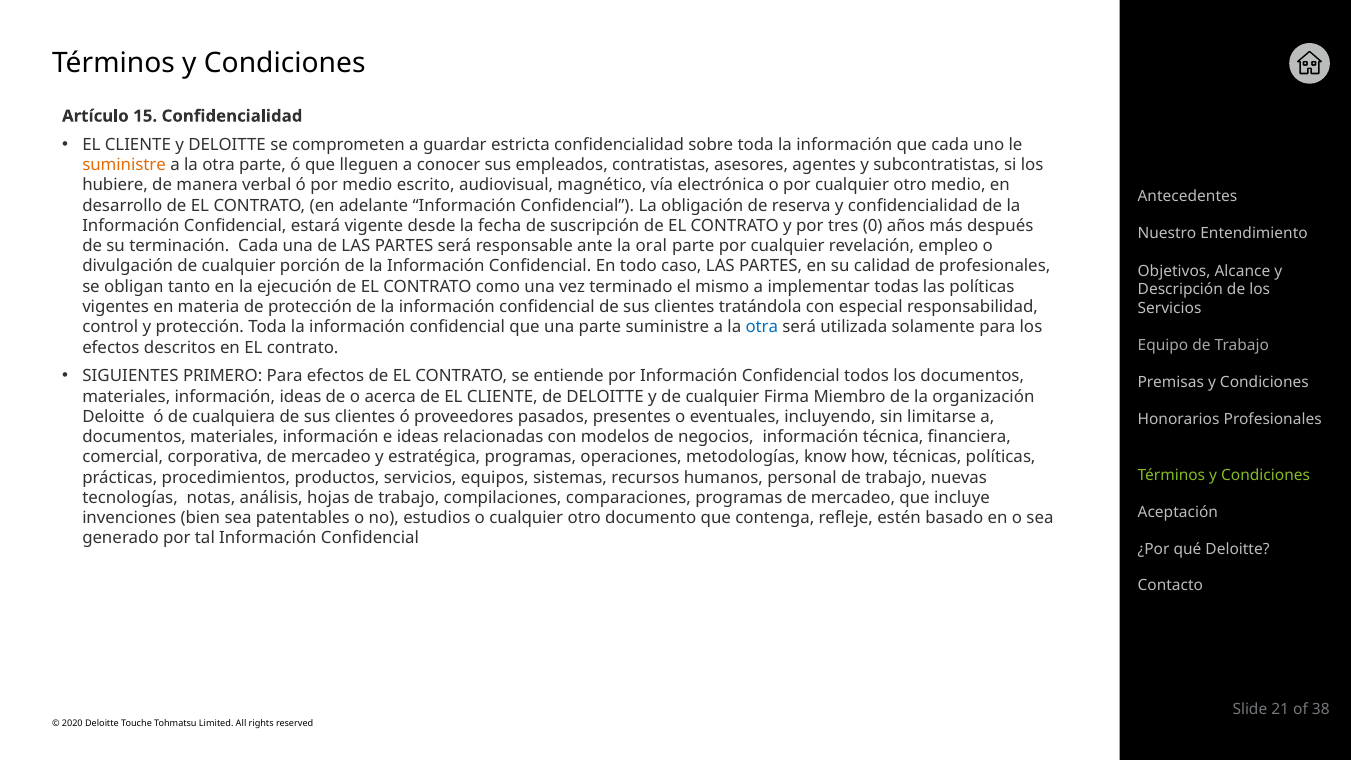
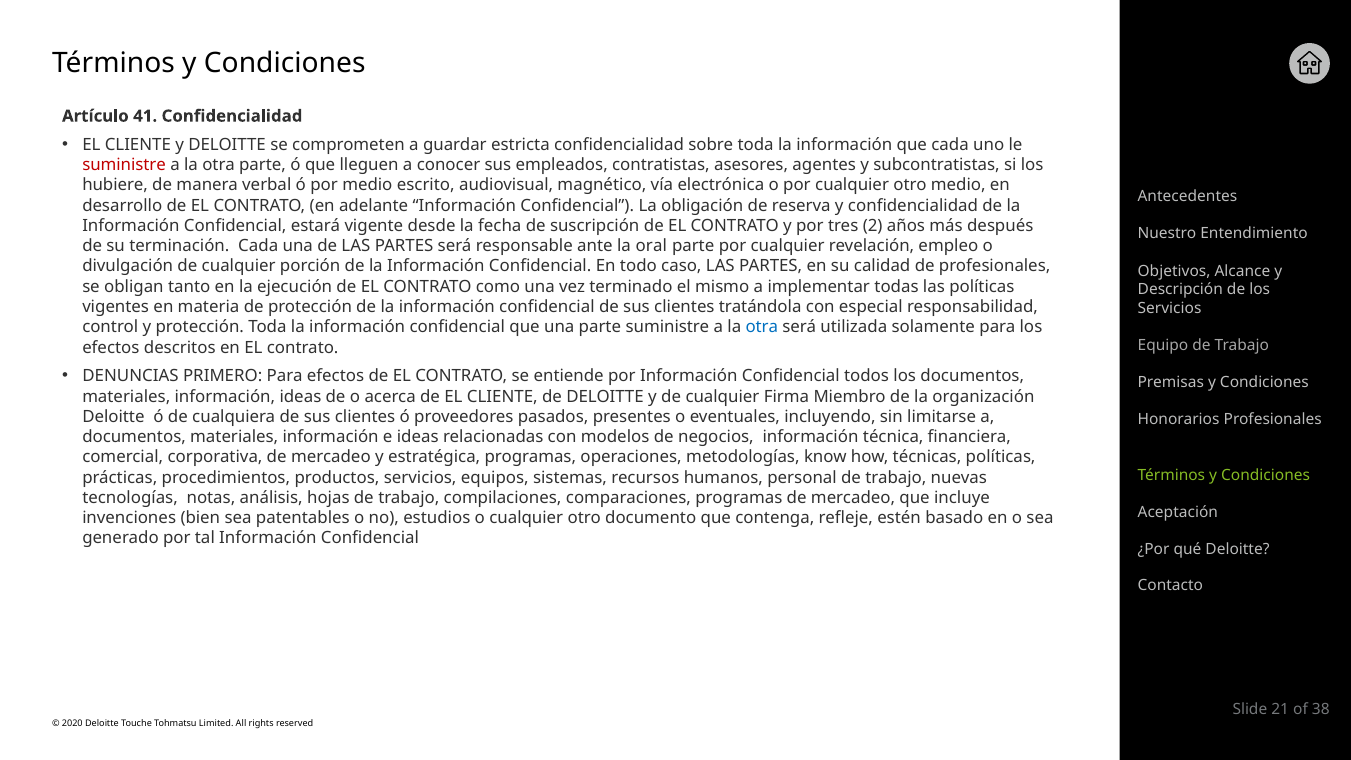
15: 15 -> 41 (145, 116)
suministre colour: orange -> red (124, 165)
0: 0 -> 2 (873, 226)
SIGUIENTES: SIGUIENTES -> DENUNCIAS (130, 376)
